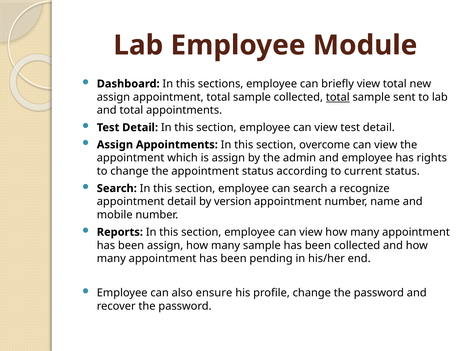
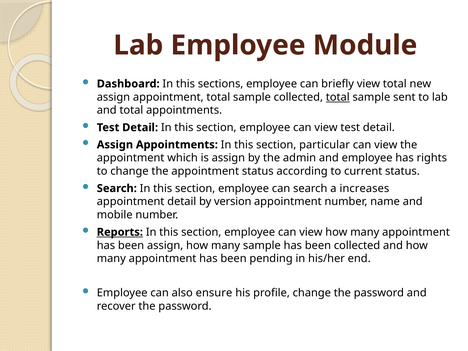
overcome: overcome -> particular (325, 145)
recognize: recognize -> increases (364, 188)
Reports underline: none -> present (120, 232)
